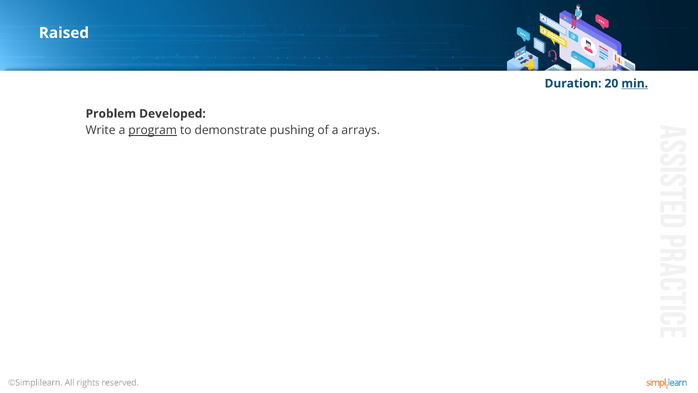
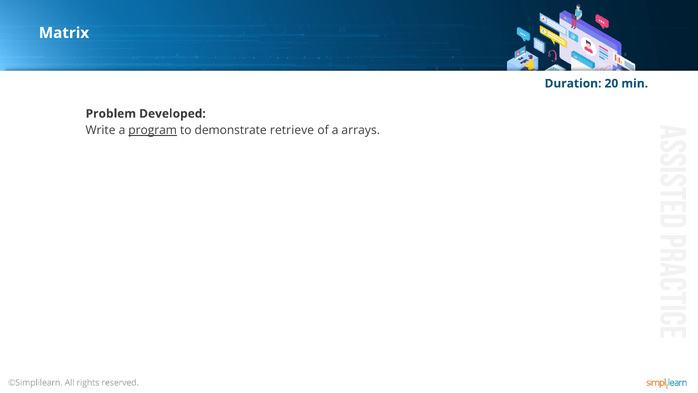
Raised: Raised -> Matrix (64, 33)
min underline: present -> none (635, 83)
pushing: pushing -> retrieve (292, 130)
